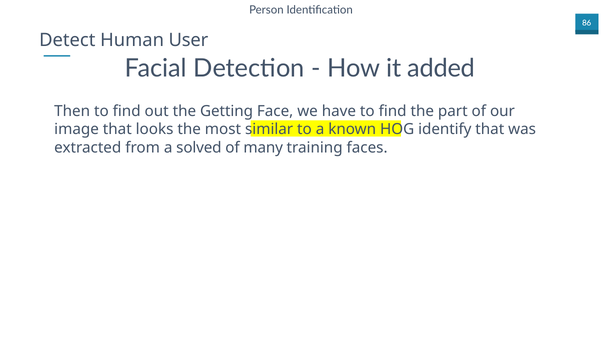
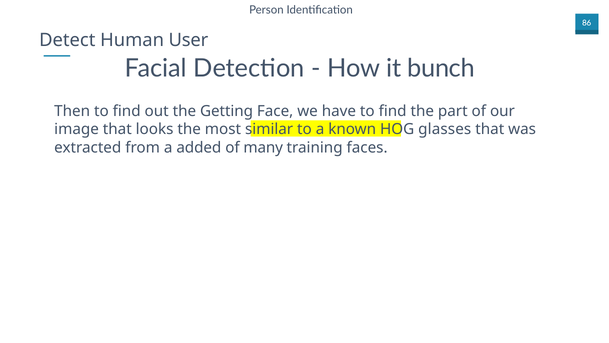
added: added -> bunch (441, 68)
identify: identify -> glasses (445, 129)
solved: solved -> added (199, 148)
